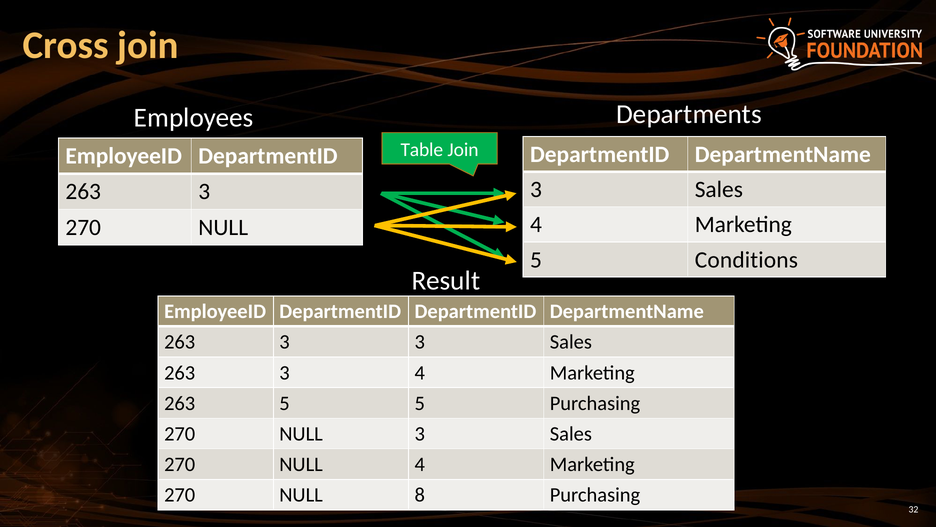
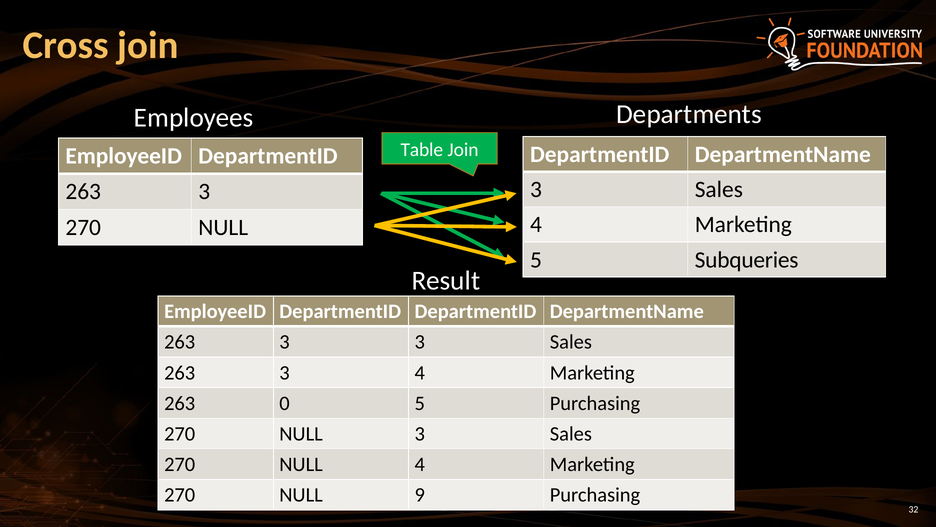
Conditions: Conditions -> Subqueries (747, 260)
263 5: 5 -> 0 (285, 403)
8: 8 -> 9 (420, 495)
